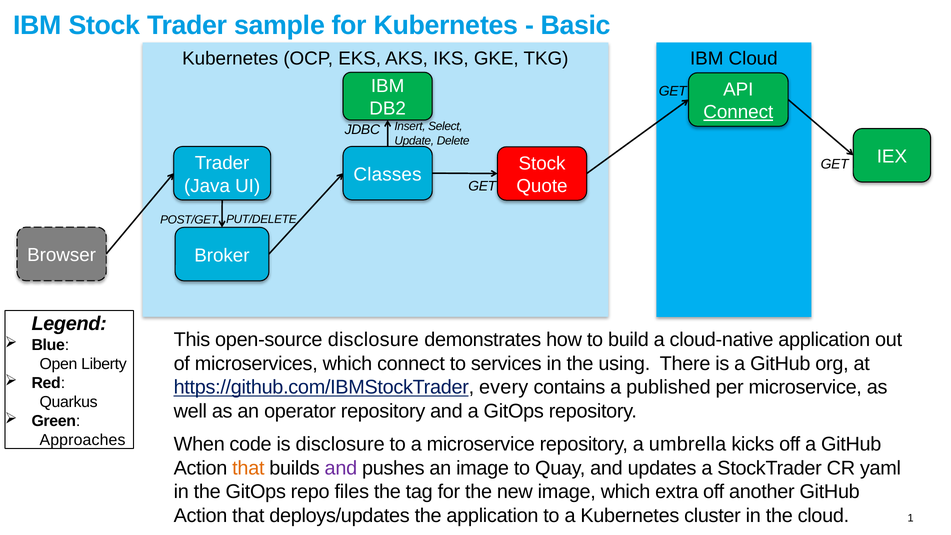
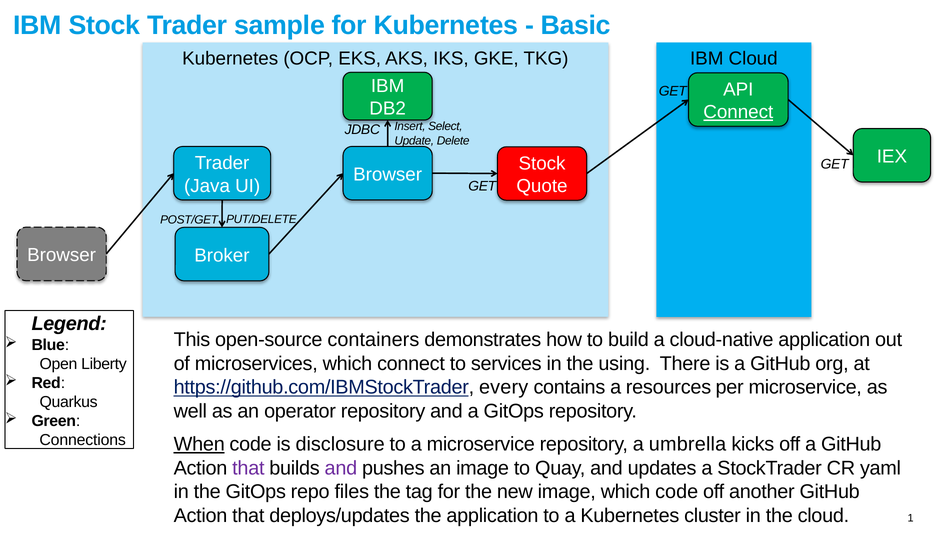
Classes: Classes -> Browser (388, 175)
open-source disclosure: disclosure -> containers (373, 340)
published: published -> resources (668, 387)
Approaches: Approaches -> Connections (83, 440)
When underline: none -> present (199, 444)
that colour: orange -> purple (248, 468)
which extra: extra -> code (677, 492)
